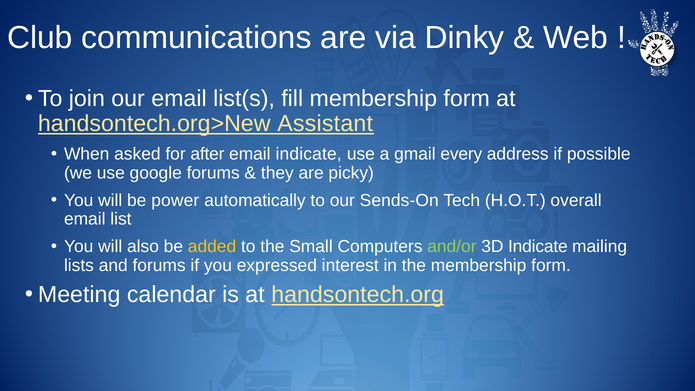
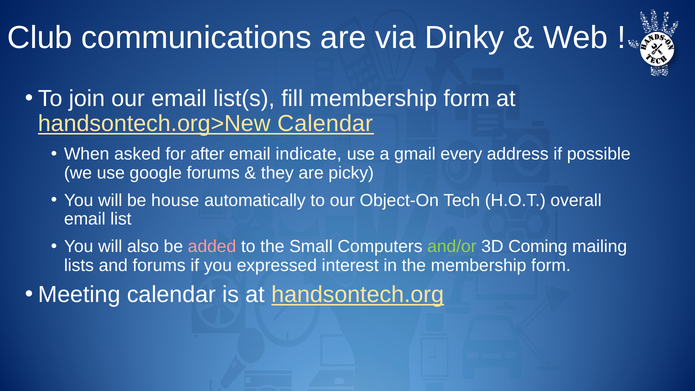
handsontech.org>New Assistant: Assistant -> Calendar (325, 124)
power: power -> house (175, 200)
Sends-On: Sends-On -> Object-On (399, 200)
added colour: yellow -> pink (212, 247)
3D Indicate: Indicate -> Coming (538, 247)
